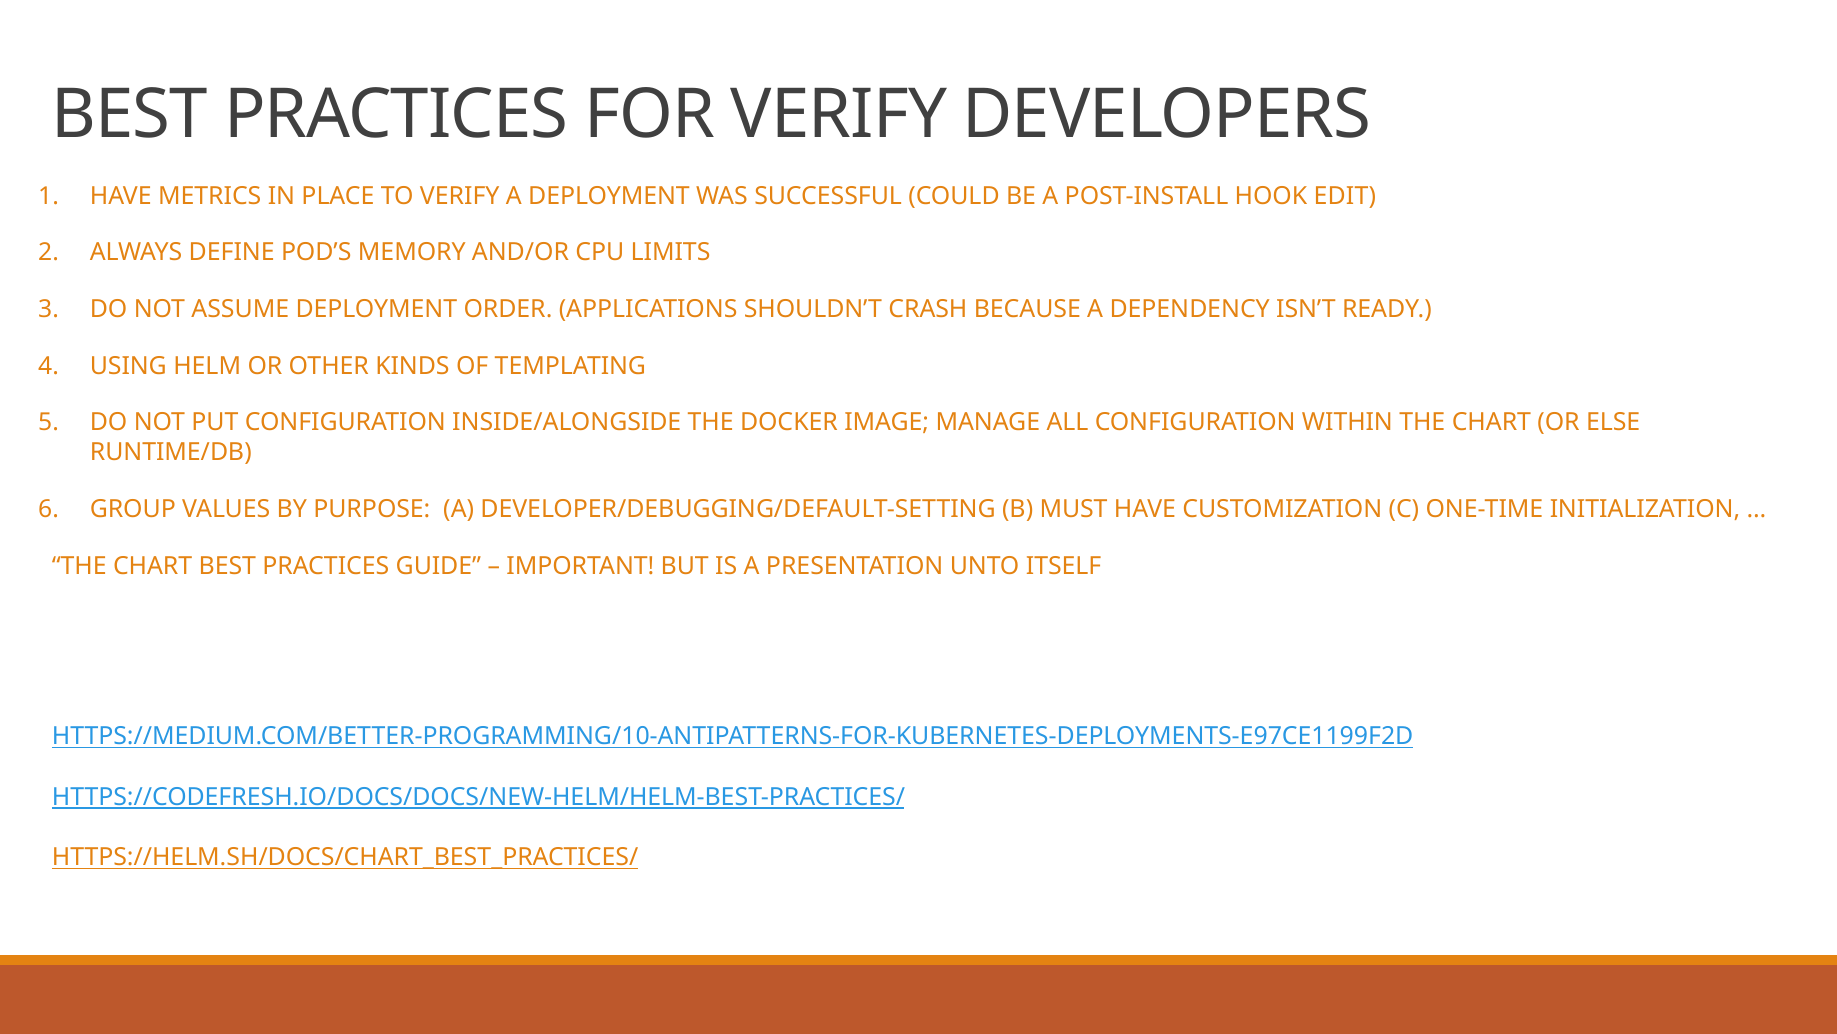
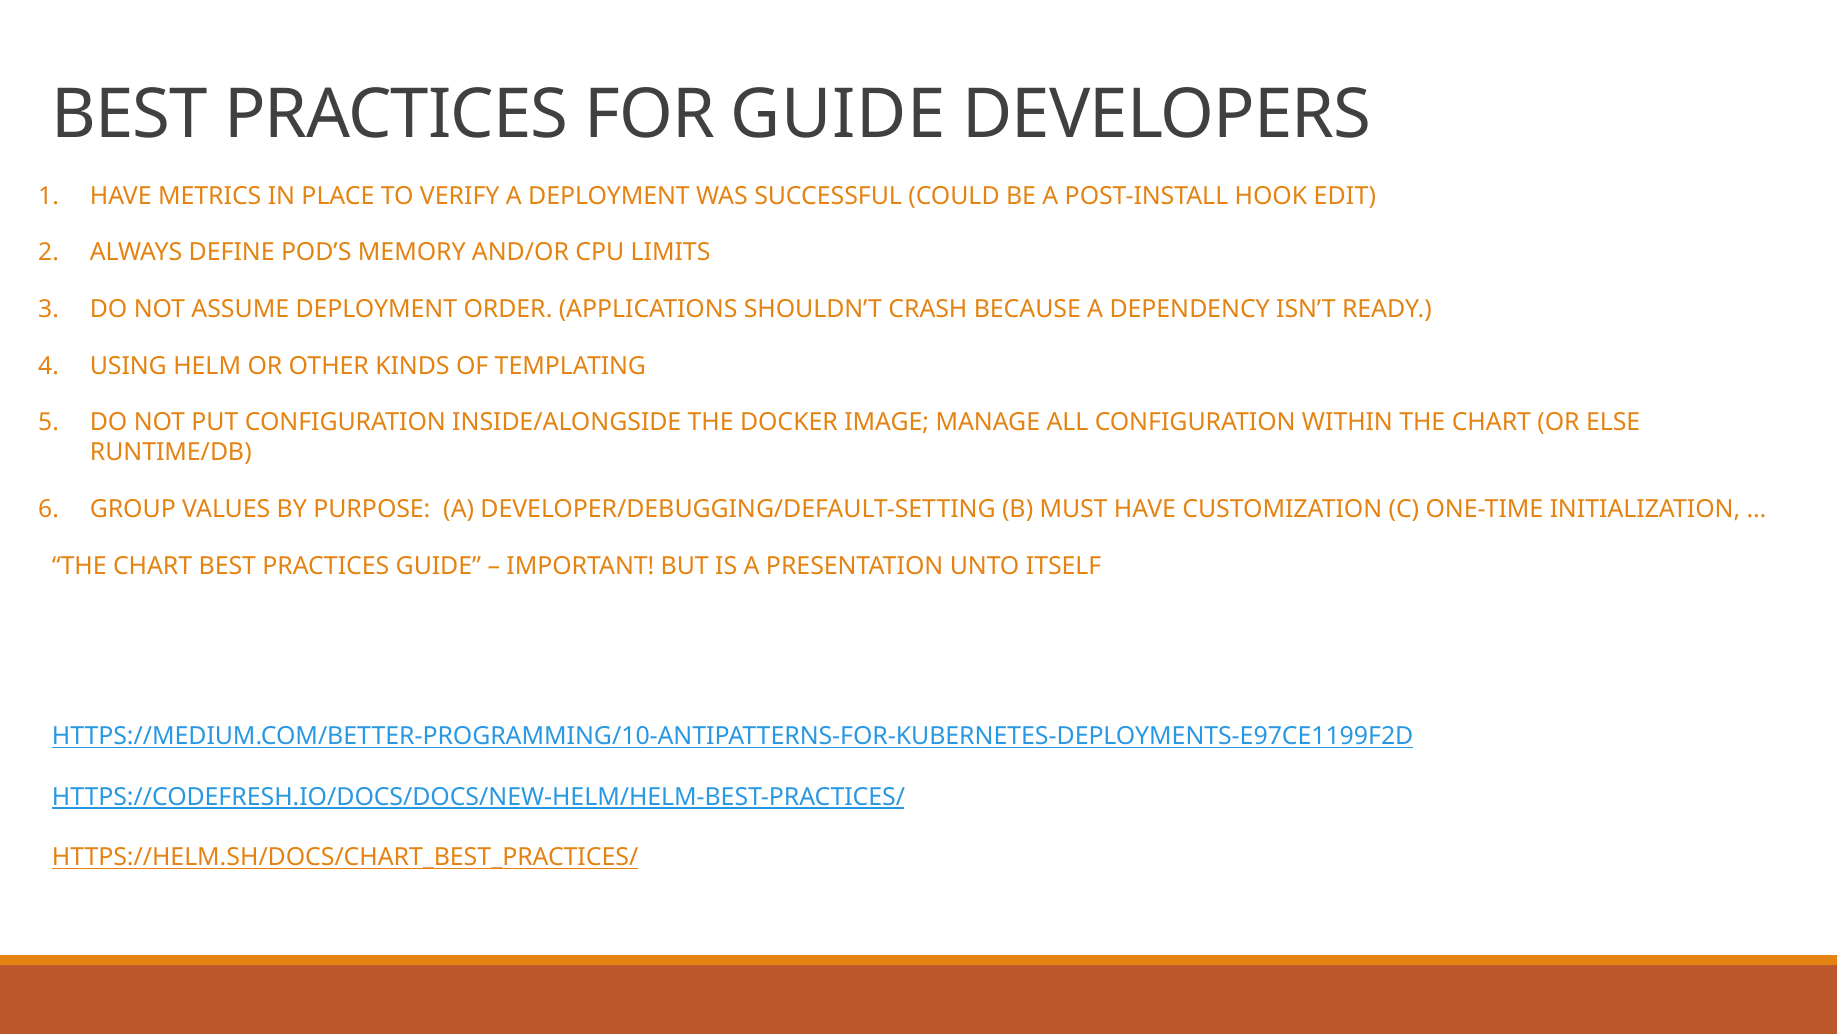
FOR VERIFY: VERIFY -> GUIDE (838, 115)
